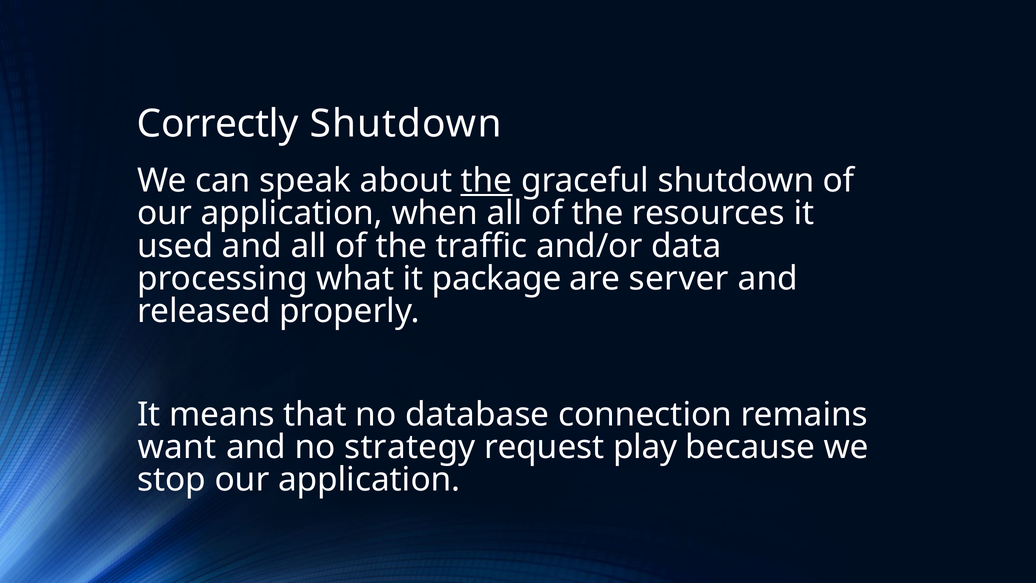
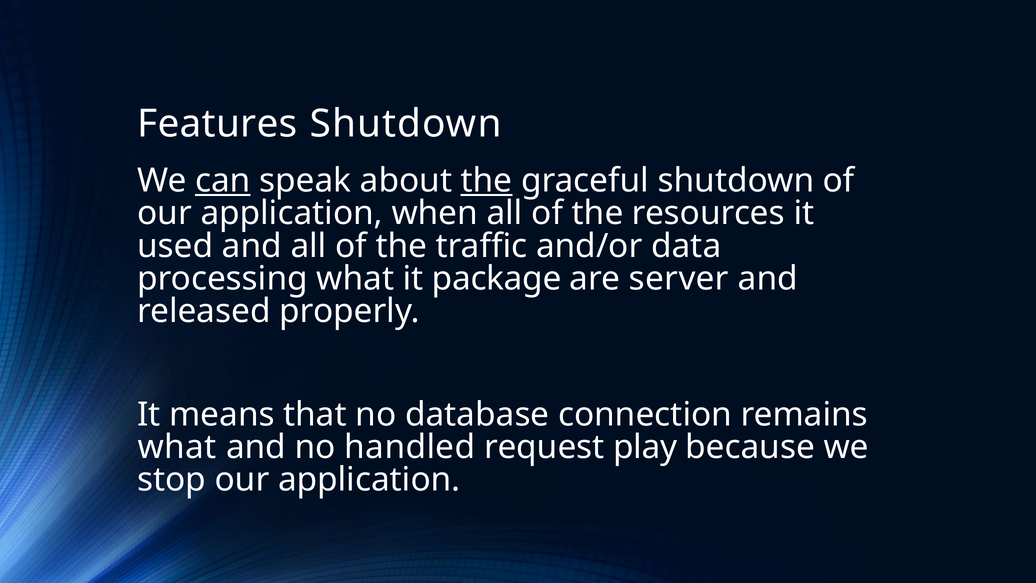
Correctly: Correctly -> Features (217, 124)
can underline: none -> present (223, 181)
want: want -> what (177, 447)
strategy: strategy -> handled (410, 447)
